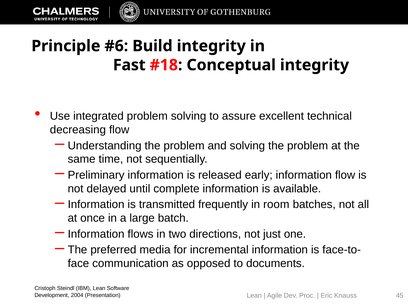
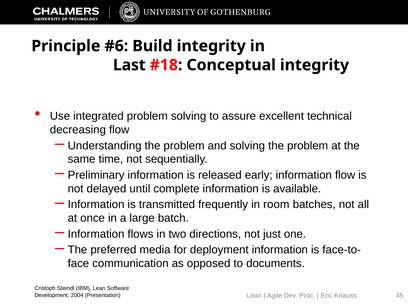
Fast: Fast -> Last (129, 65)
incremental: incremental -> deployment (219, 250)
